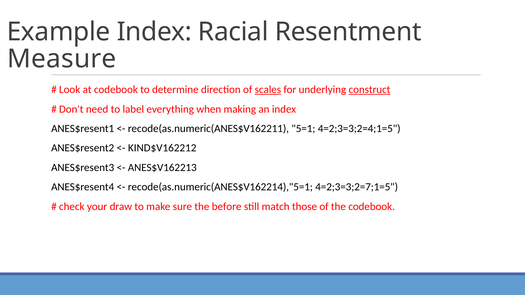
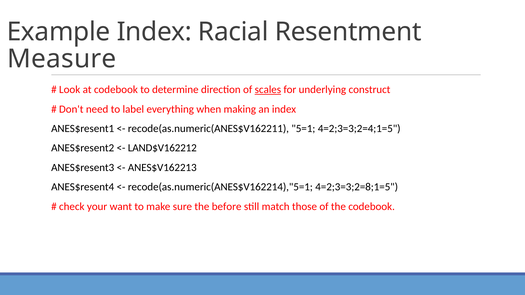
construct underline: present -> none (369, 90)
KIND$V162212: KIND$V162212 -> LAND$V162212 (162, 148)
4=2;3=3;2=7;1=5: 4=2;3=3;2=7;1=5 -> 4=2;3=3;2=8;1=5 (357, 187)
draw: draw -> want (121, 207)
